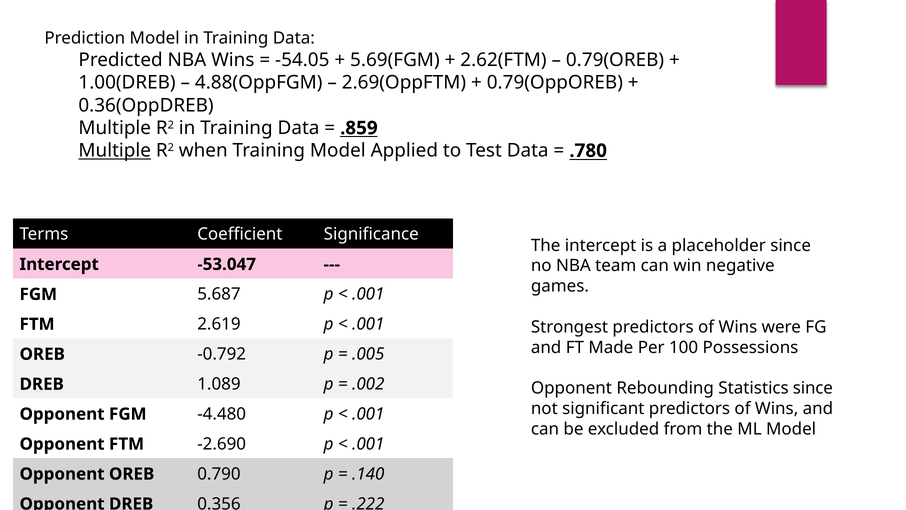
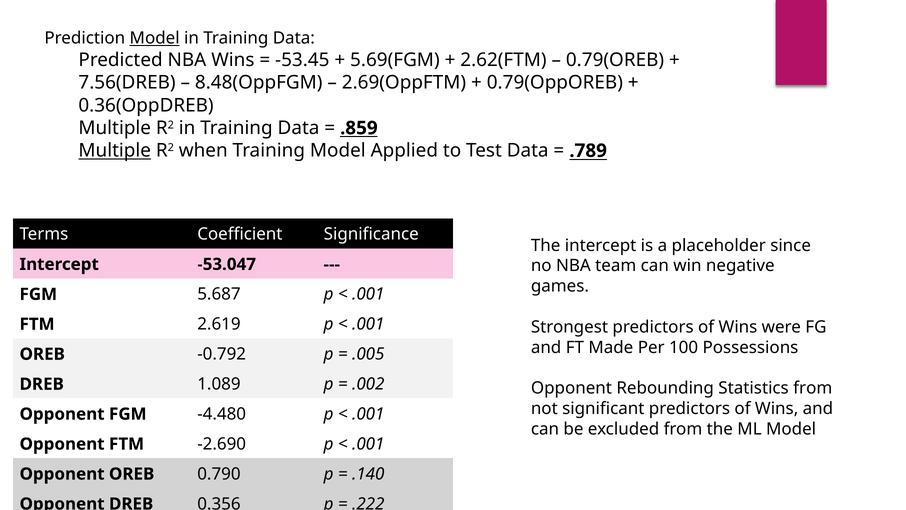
Model underline: none -> present (155, 38)
-54.05: -54.05 -> -53.45 (302, 60)
1.00(DREB: 1.00(DREB -> 7.56(DREB (127, 83)
4.88(OppFGM: 4.88(OppFGM -> 8.48(OppFGM (259, 83)
.780: .780 -> .789 (588, 151)
Statistics since: since -> from (813, 388)
